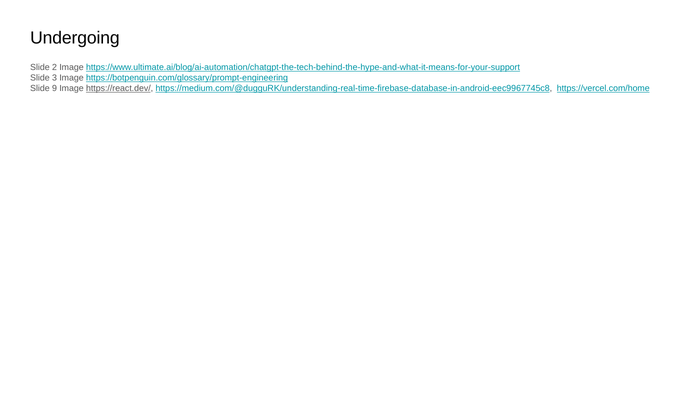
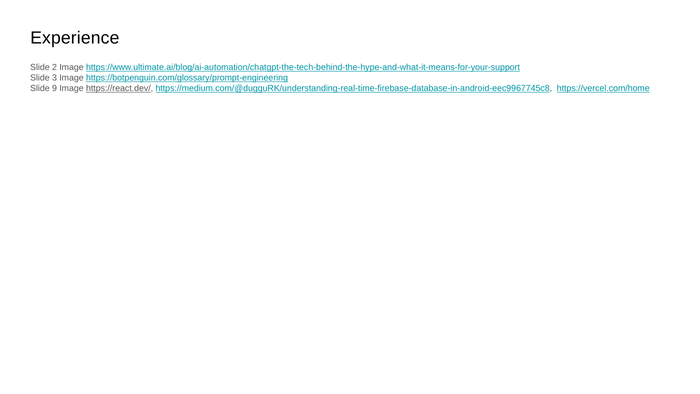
Undergoing: Undergoing -> Experience (75, 38)
